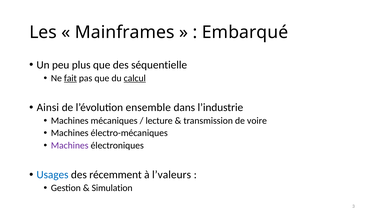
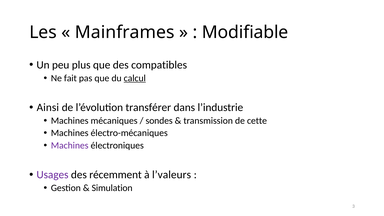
Embarqué: Embarqué -> Modifiable (245, 32)
séquentielle: séquentielle -> compatibles (159, 65)
fait underline: present -> none (70, 78)
ensemble: ensemble -> transférer (148, 107)
lecture: lecture -> sondes (159, 121)
voire: voire -> cette (257, 121)
Usages colour: blue -> purple (52, 175)
